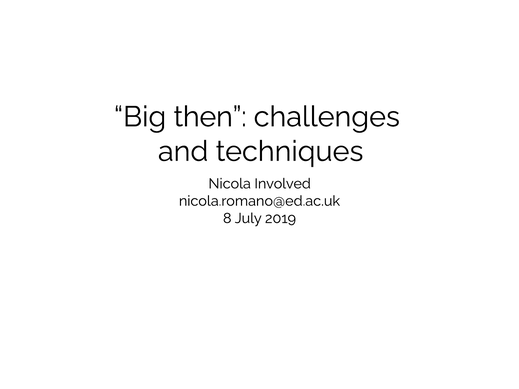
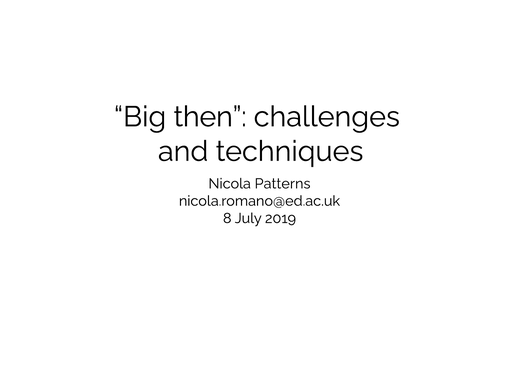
Involved: Involved -> Patterns (283, 184)
